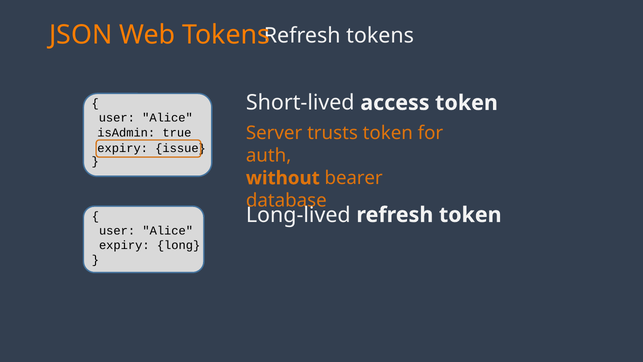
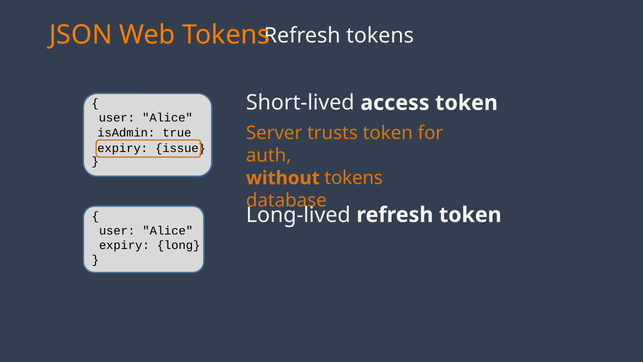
without bearer: bearer -> tokens (354, 178)
